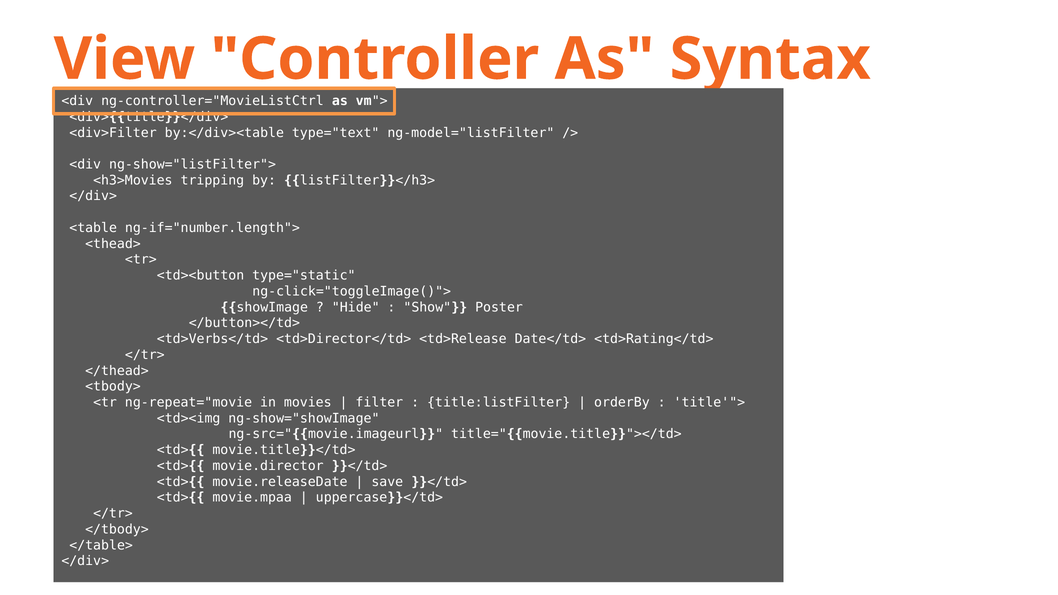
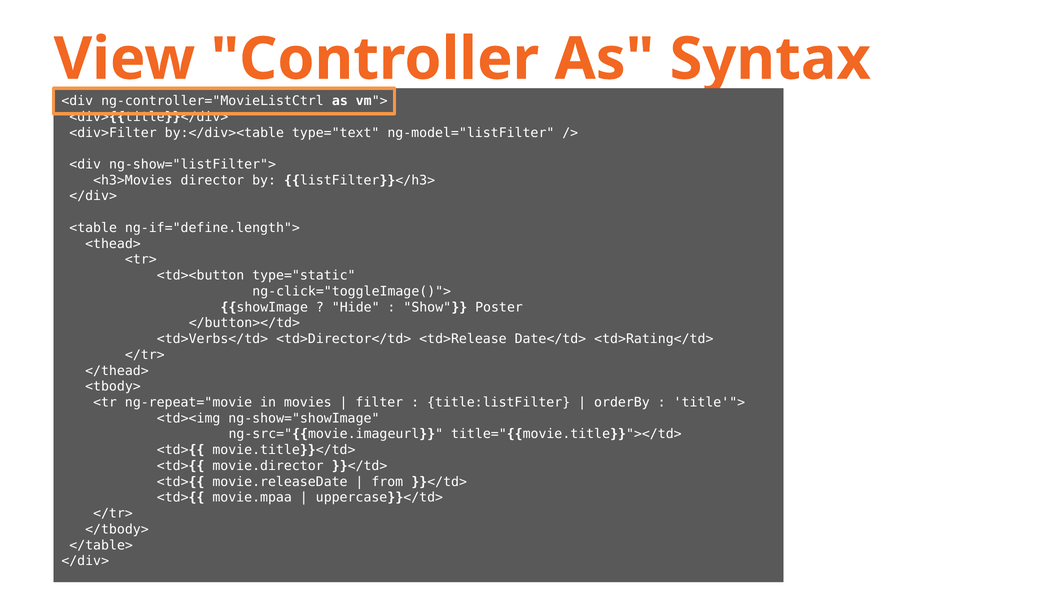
tripping: tripping -> director (212, 180)
ng-if="number.length">: ng-if="number.length"> -> ng-if="define.length"> (212, 228)
save: save -> from (387, 482)
